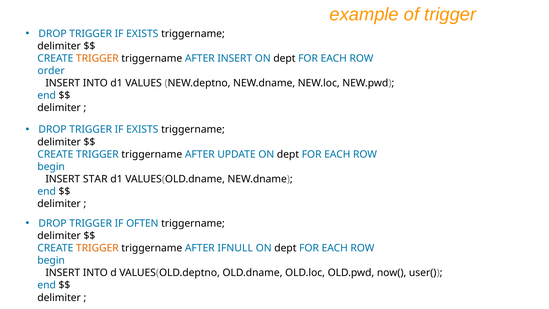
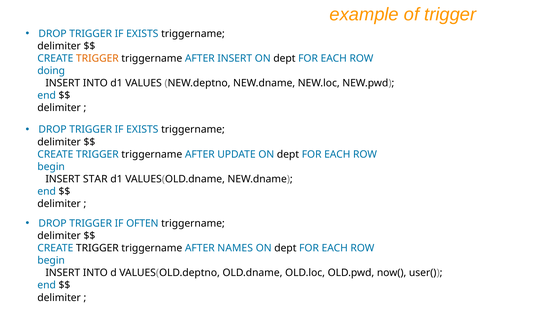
order: order -> doing (51, 71)
TRIGGER colour: orange -> black (97, 248)
IFNULL: IFNULL -> NAMES (235, 248)
